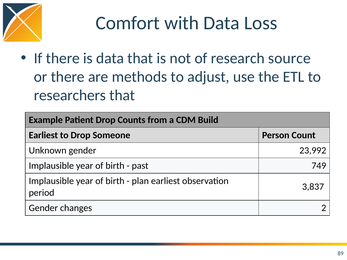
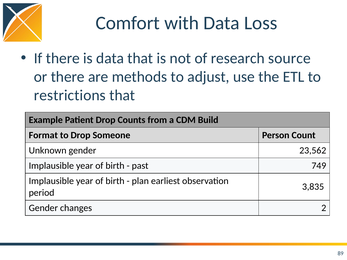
researchers: researchers -> restrictions (70, 95)
Earliest: Earliest -> Format (43, 135)
23,992: 23,992 -> 23,562 (313, 151)
3,837: 3,837 -> 3,835 (313, 187)
